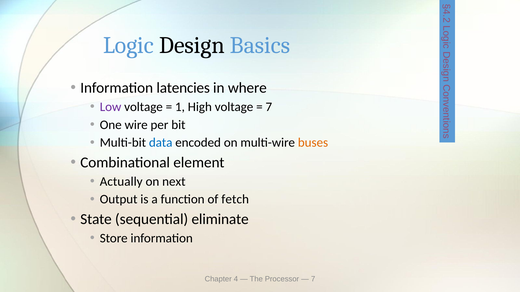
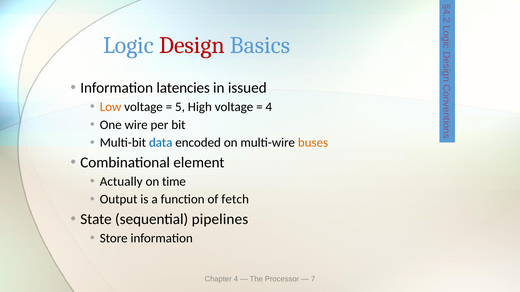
Design colour: black -> red (192, 45)
where: where -> issued (247, 88)
Low colour: purple -> orange (111, 107)
1: 1 -> 5 (180, 107)
7: 7 -> 4 (269, 107)
next: next -> time (174, 182)
eliminate: eliminate -> pipelines (220, 219)
